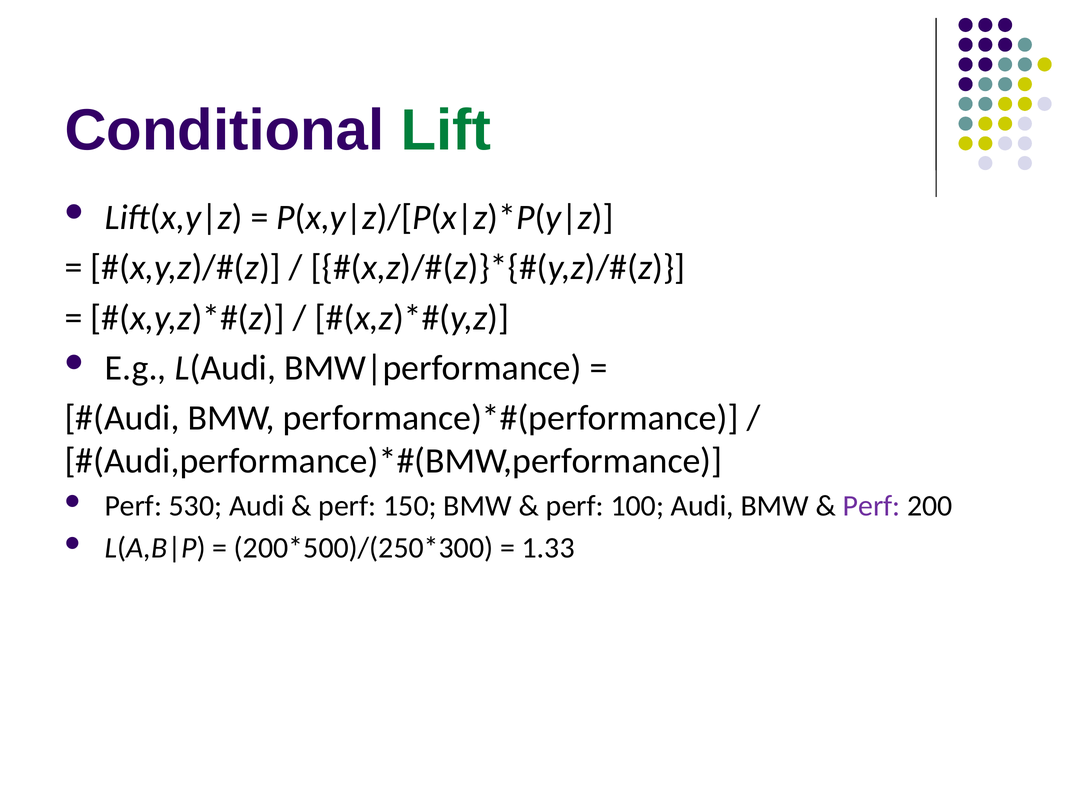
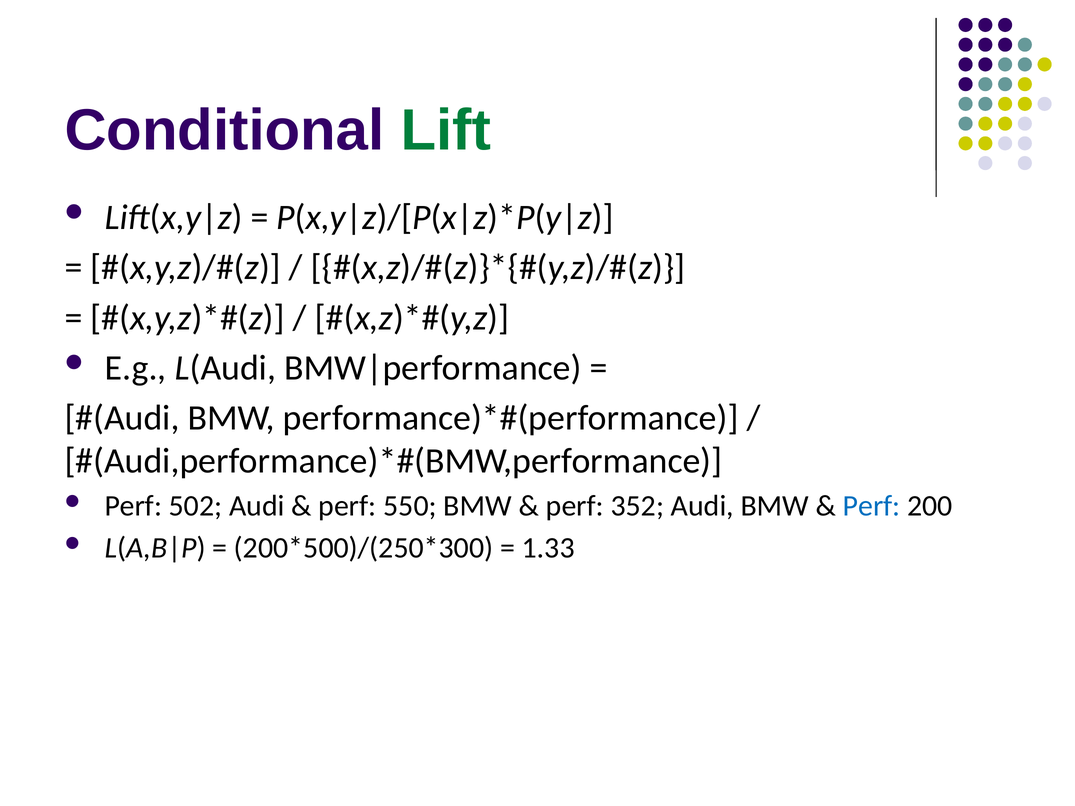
530: 530 -> 502 (195, 506)
150: 150 -> 550 (410, 506)
100: 100 -> 352 (637, 506)
Perf colour: purple -> blue (872, 506)
